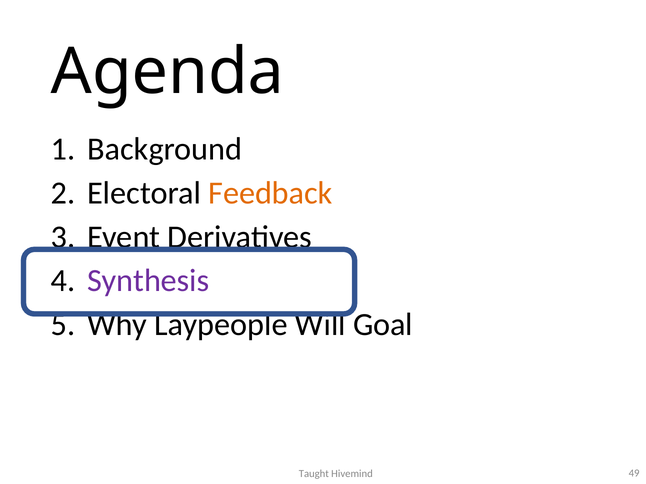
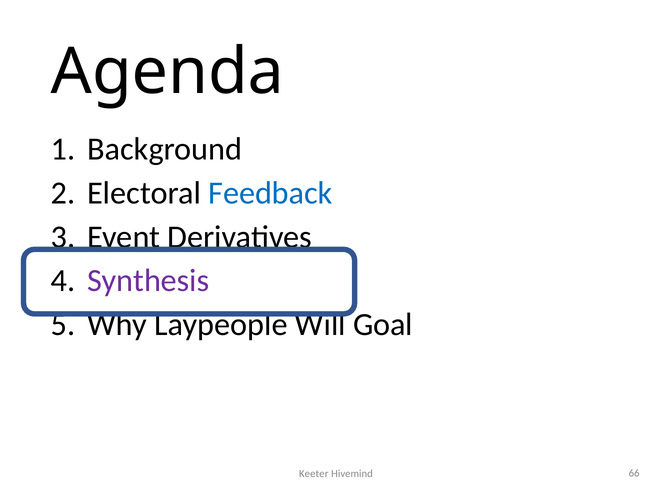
Feedback colour: orange -> blue (270, 193)
Taught: Taught -> Keeter (314, 474)
49: 49 -> 66 (634, 473)
